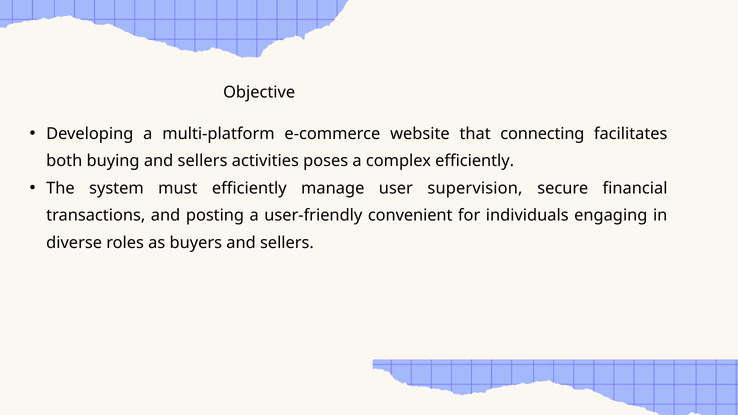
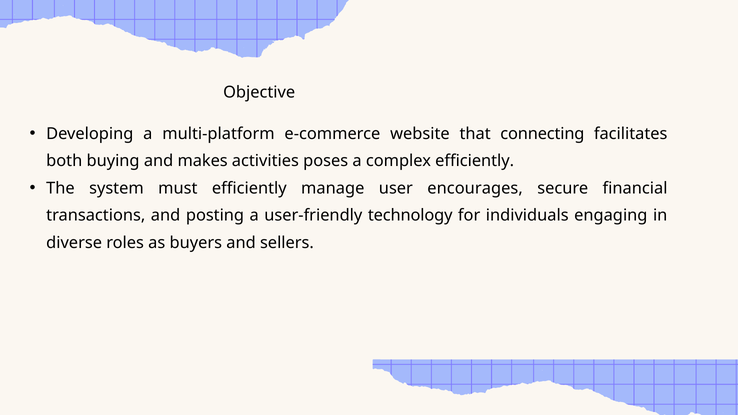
buying and sellers: sellers -> makes (203, 161)
supervision: supervision -> encourages (475, 188)
convenient: convenient -> technology (410, 215)
